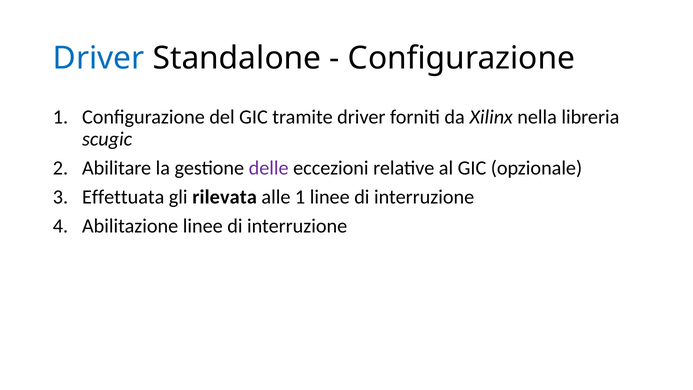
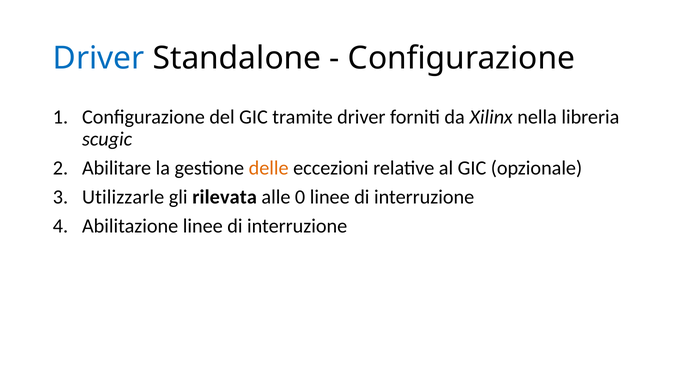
delle colour: purple -> orange (269, 168)
Effettuata: Effettuata -> Utilizzarle (123, 197)
alle 1: 1 -> 0 (300, 197)
